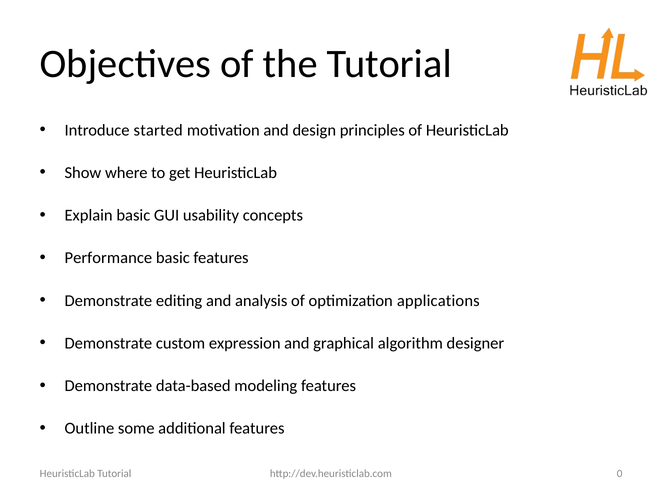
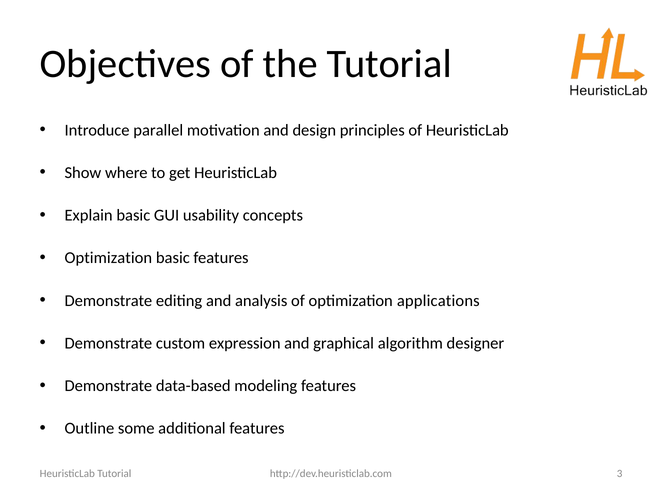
started: started -> parallel (158, 130)
Performance: Performance -> Optimization (108, 258)
0: 0 -> 3 (620, 474)
